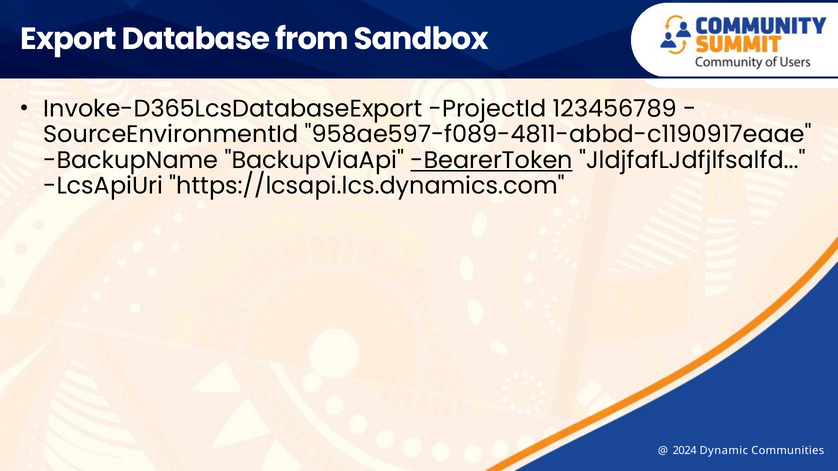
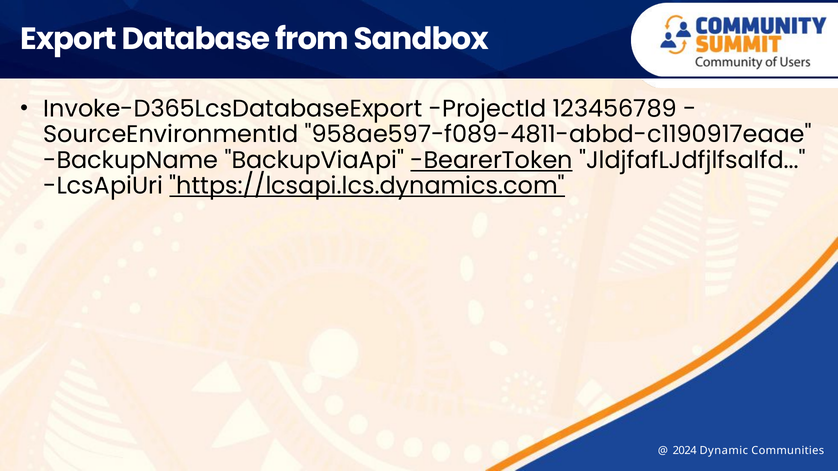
https://lcsapi.lcs.dynamics.com underline: none -> present (367, 186)
